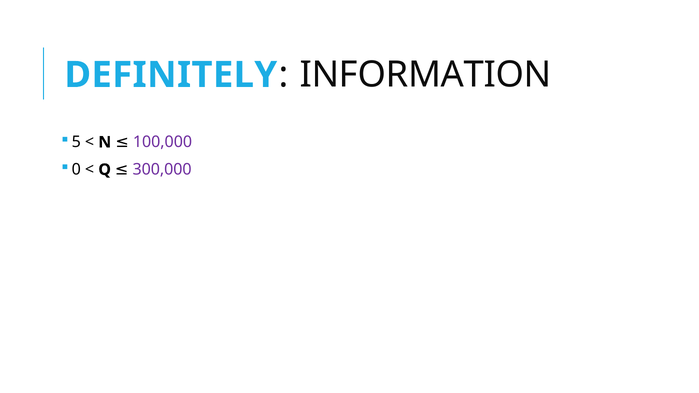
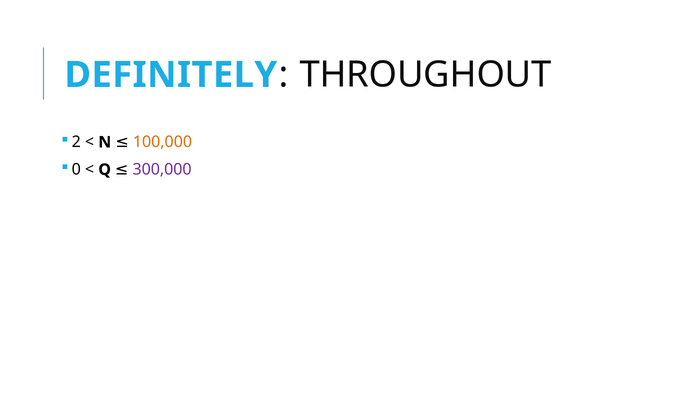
INFORMATION: INFORMATION -> THROUGHOUT (426, 75)
5: 5 -> 2 (76, 142)
100,000 colour: purple -> orange (162, 142)
